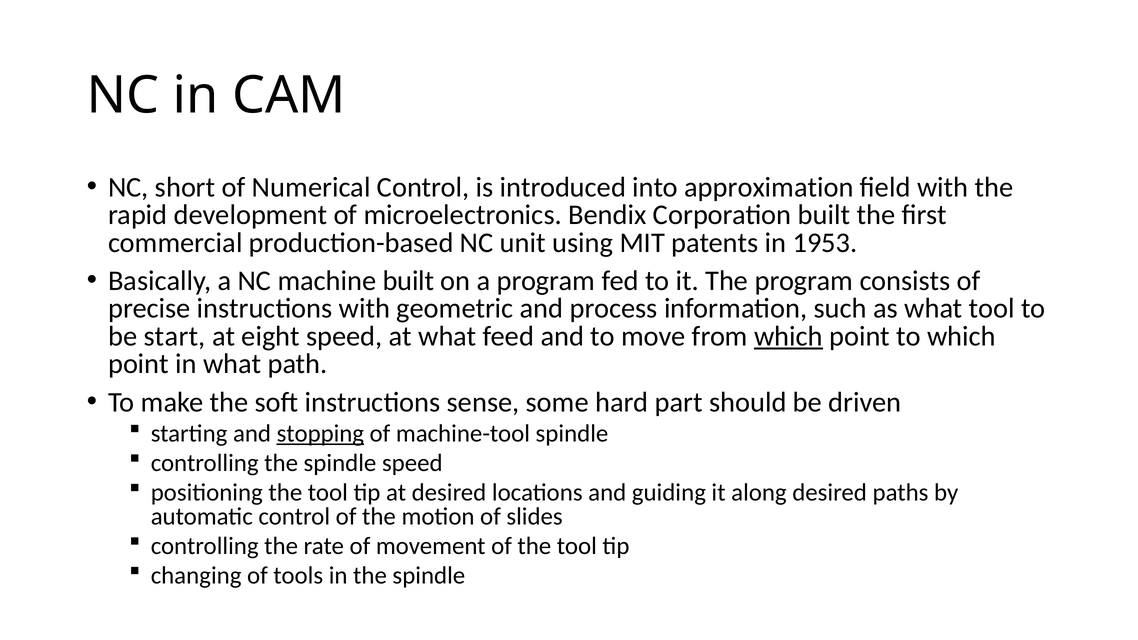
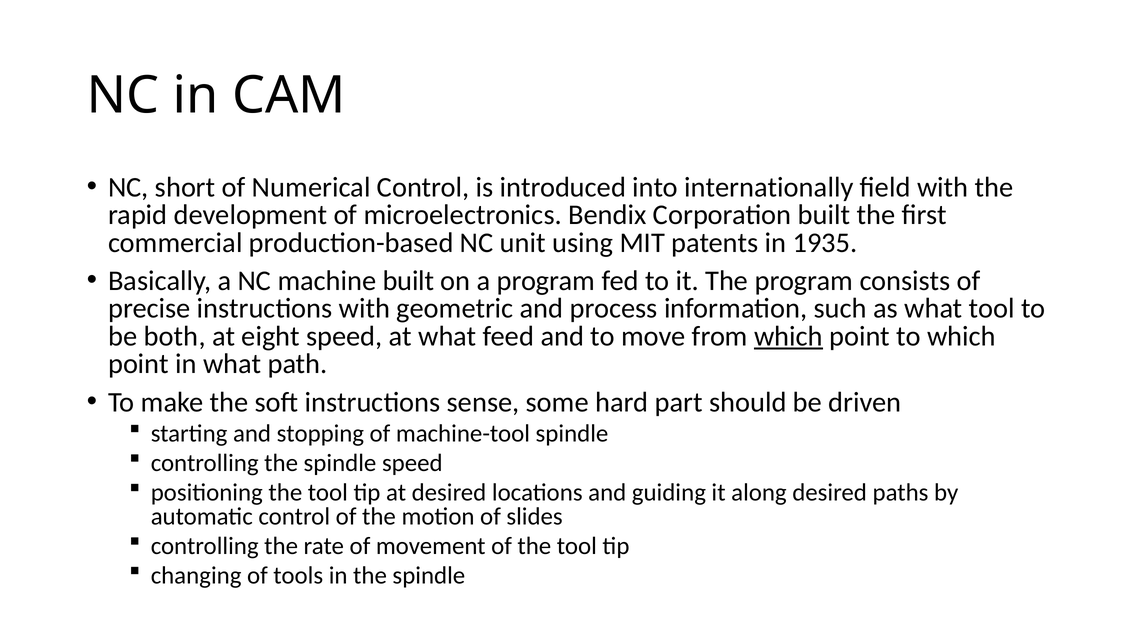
approximation: approximation -> internationally (769, 187)
1953: 1953 -> 1935 (825, 243)
start: start -> both (175, 336)
stopping underline: present -> none (320, 434)
